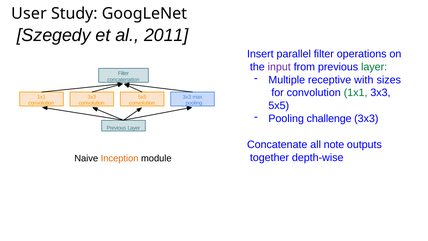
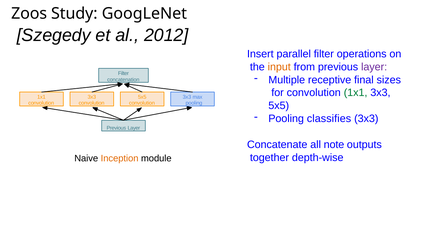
User: User -> Zoos (29, 13)
2011: 2011 -> 2012 (166, 35)
input colour: purple -> orange (279, 67)
layer colour: green -> purple (374, 67)
with: with -> final (364, 80)
challenge: challenge -> classifies (329, 118)
